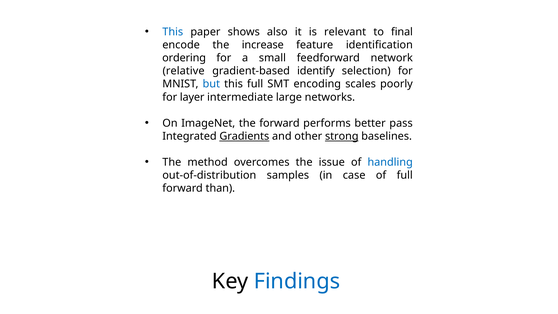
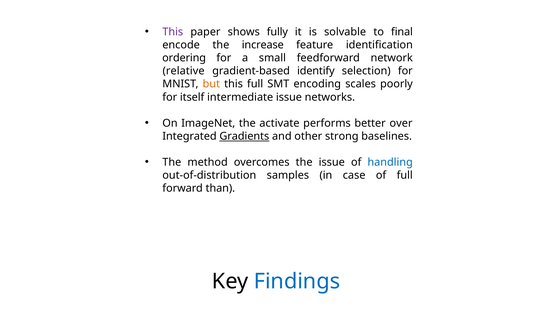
This colour: blue -> purple (173, 32)
also: also -> fully (277, 32)
relevant: relevant -> solvable (345, 32)
but colour: blue -> orange (211, 84)
layer: layer -> itself (192, 97)
intermediate large: large -> issue (289, 97)
the forward: forward -> activate (279, 123)
pass: pass -> over (401, 123)
strong underline: present -> none (342, 136)
